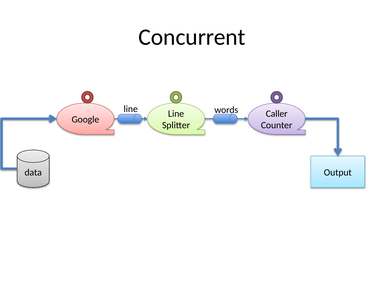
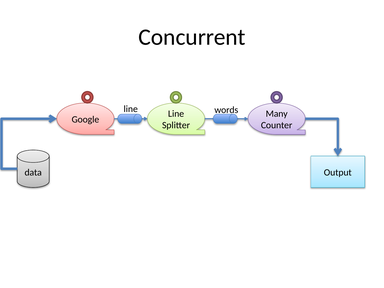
Caller: Caller -> Many (277, 114)
